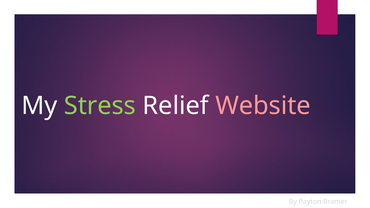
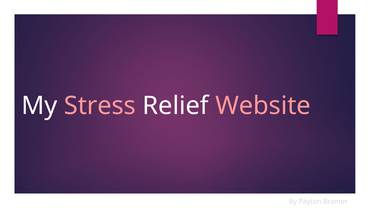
Stress colour: light green -> pink (100, 106)
